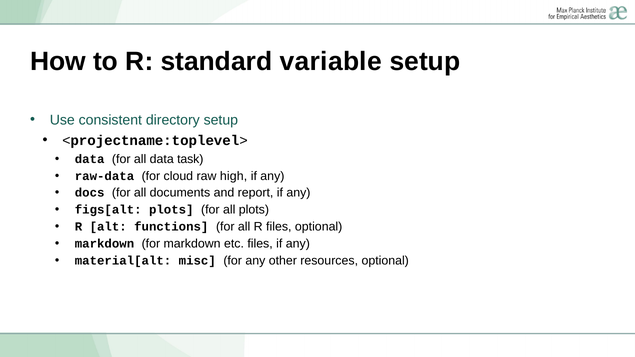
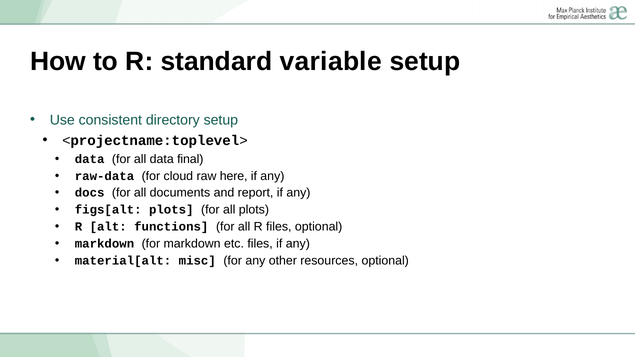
task: task -> final (190, 159)
high: high -> here (234, 176)
